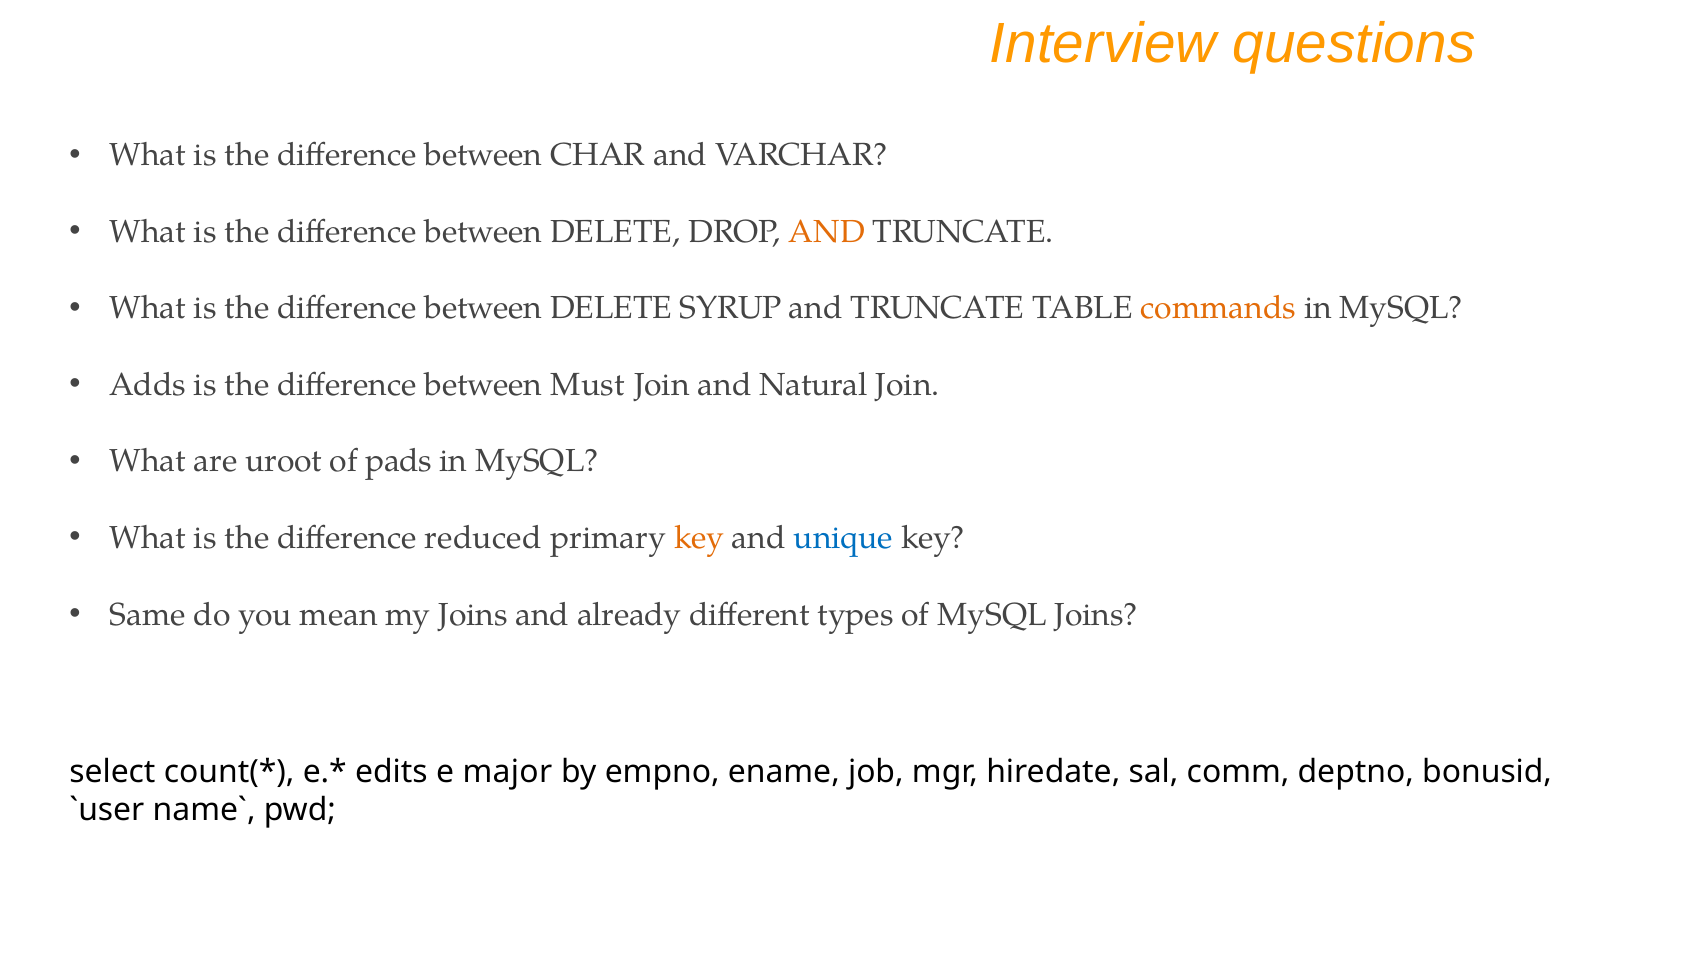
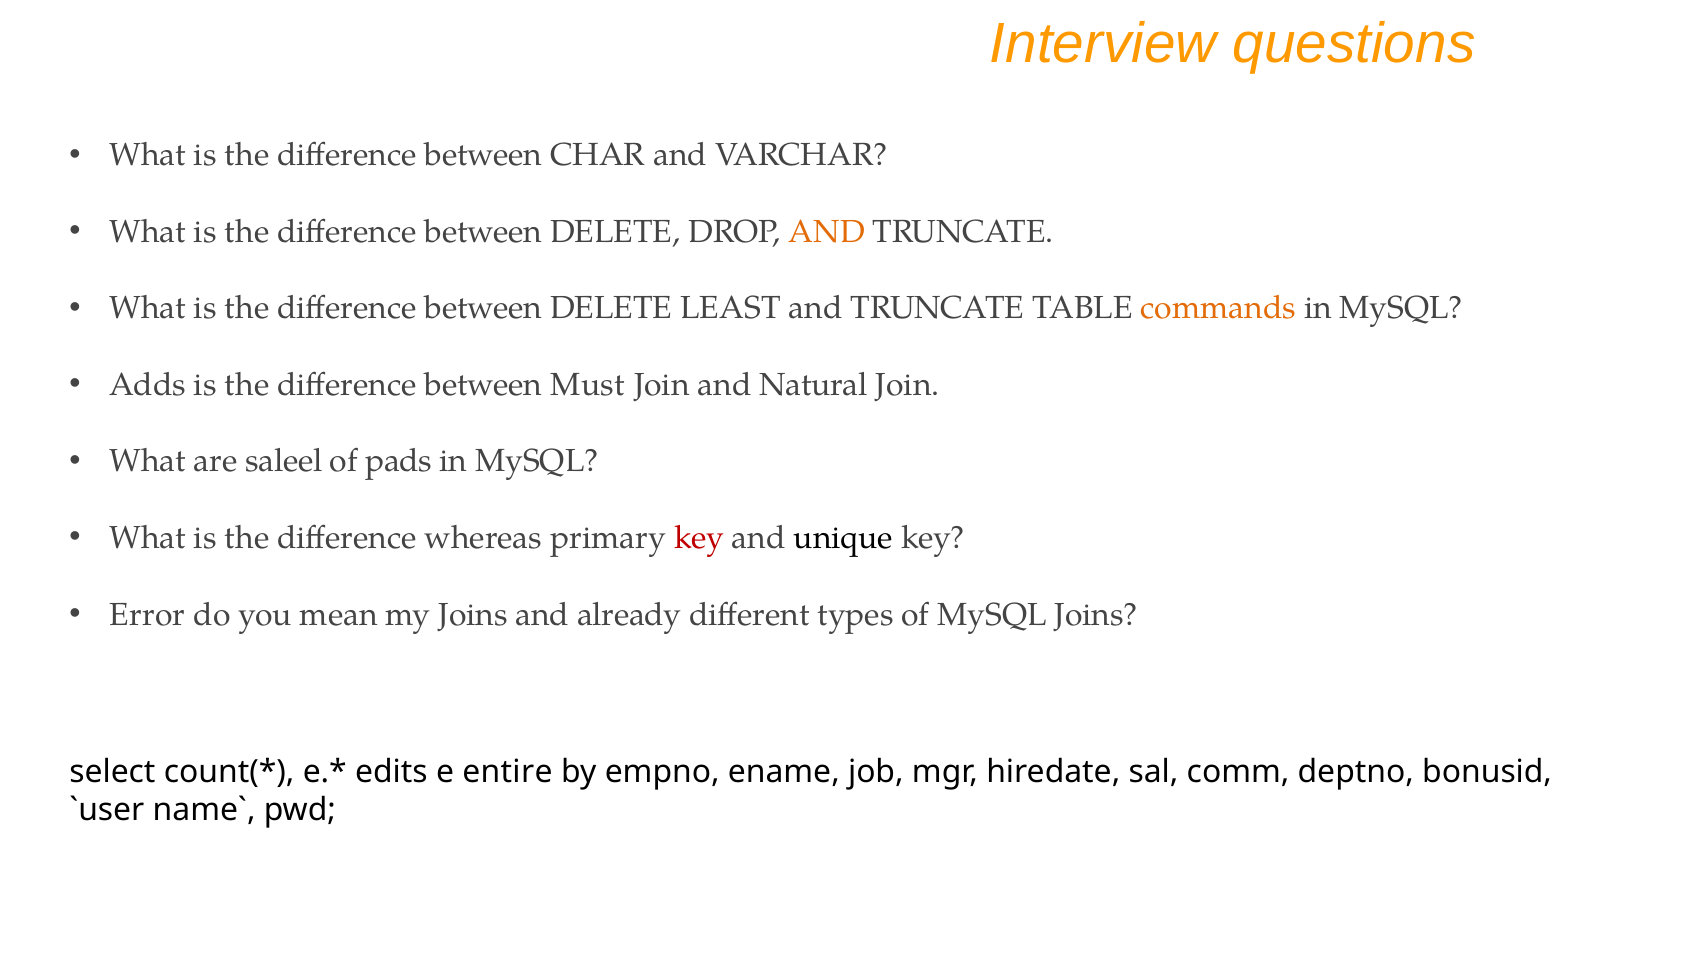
SYRUP: SYRUP -> LEAST (731, 308)
uroot: uroot -> saleel (284, 461)
reduced: reduced -> whereas (483, 538)
key colour: orange -> red (699, 538)
unique colour: blue -> black (843, 538)
Same: Same -> Error (147, 614)
major: major -> entire (507, 772)
